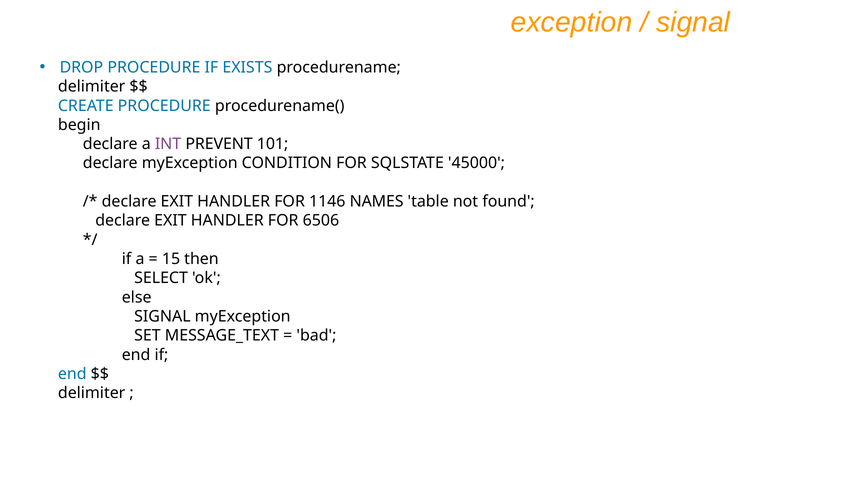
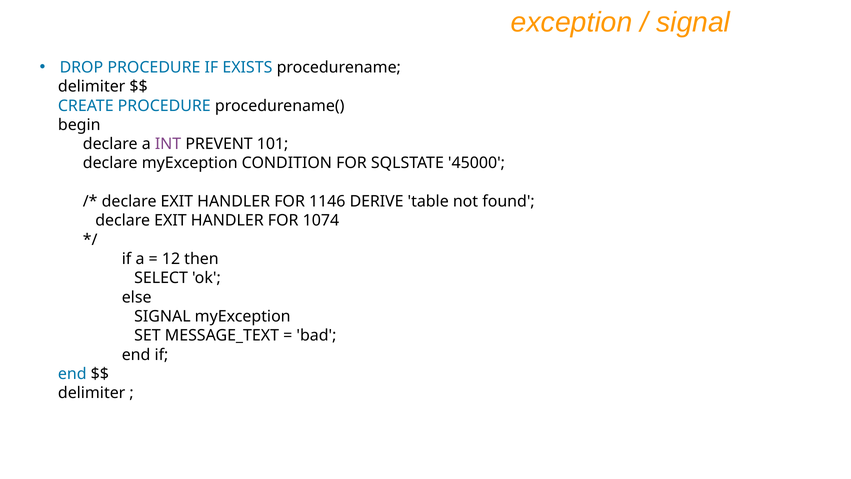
NAMES: NAMES -> DERIVE (377, 201)
6506: 6506 -> 1074 (321, 221)
15: 15 -> 12 (171, 259)
